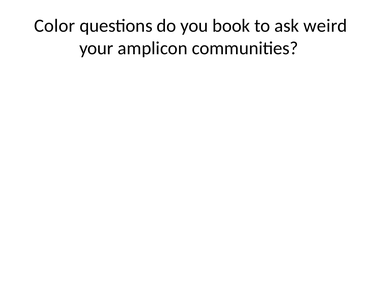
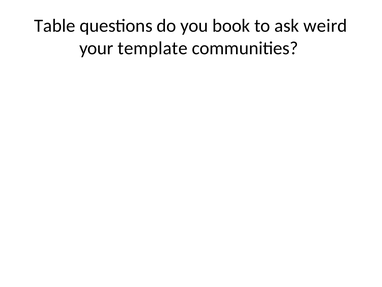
Color: Color -> Table (55, 26)
amplicon: amplicon -> template (153, 48)
